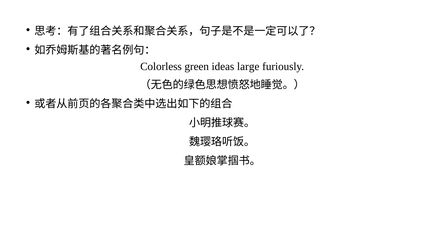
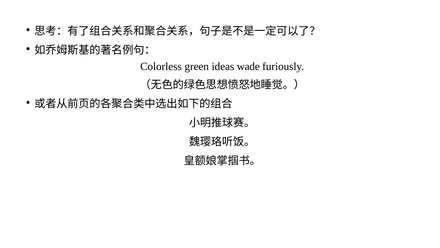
large: large -> wade (248, 66)
